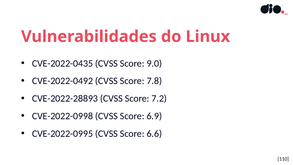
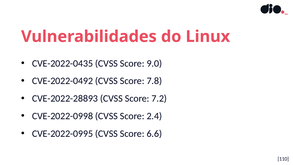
6.9: 6.9 -> 2.4 (154, 116)
